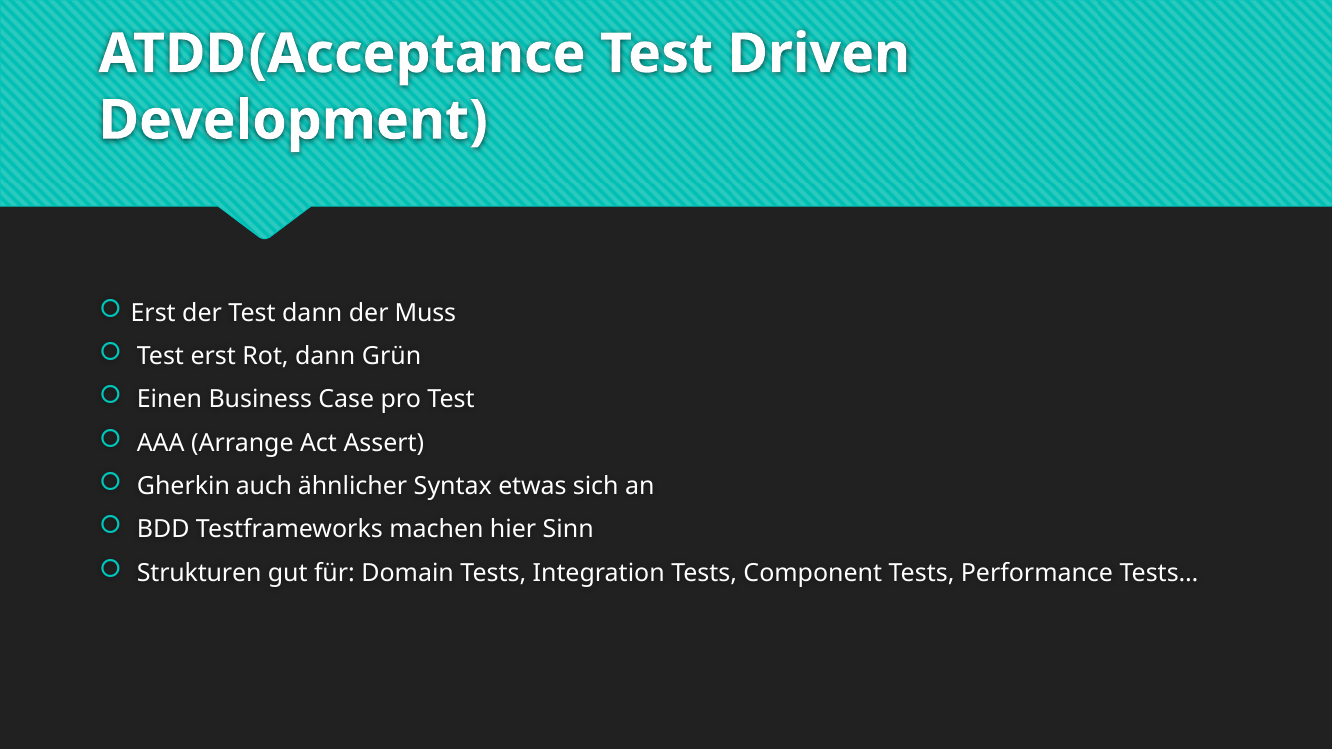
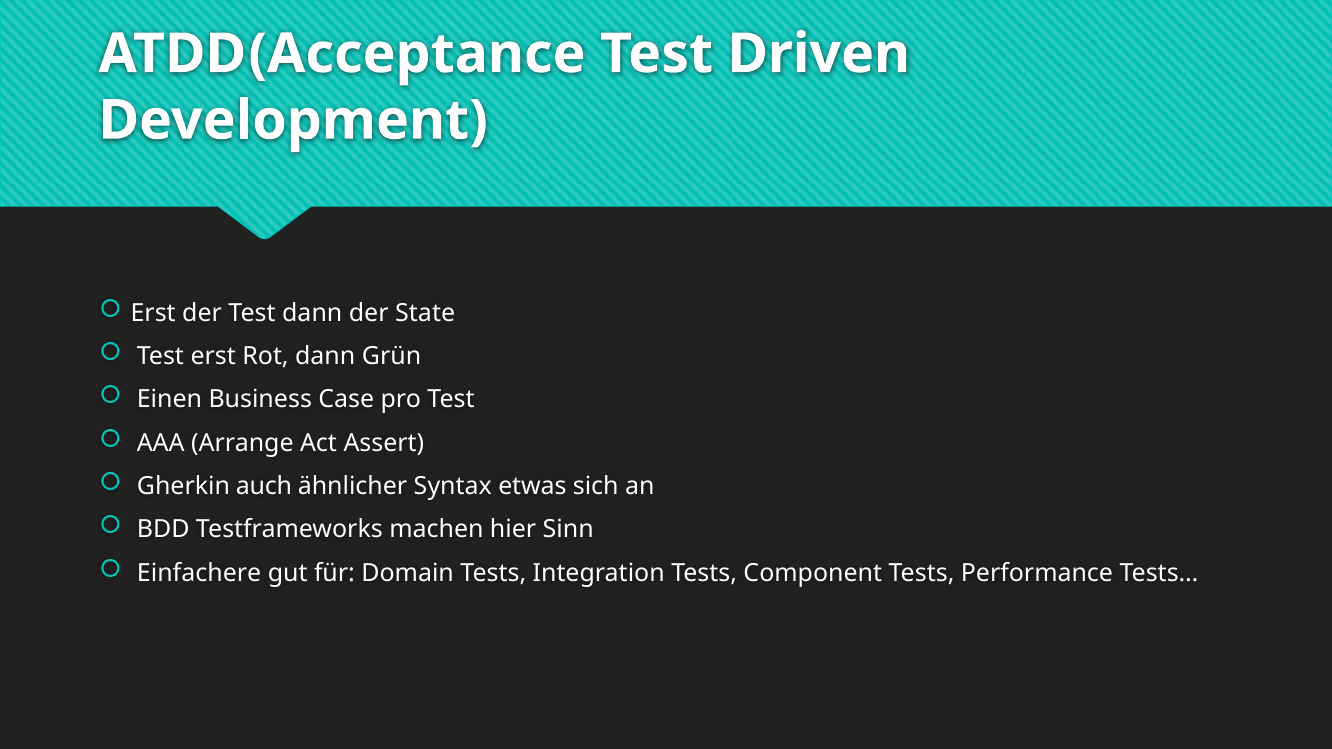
Muss: Muss -> State (425, 313)
Strukturen: Strukturen -> Einfachere (199, 573)
